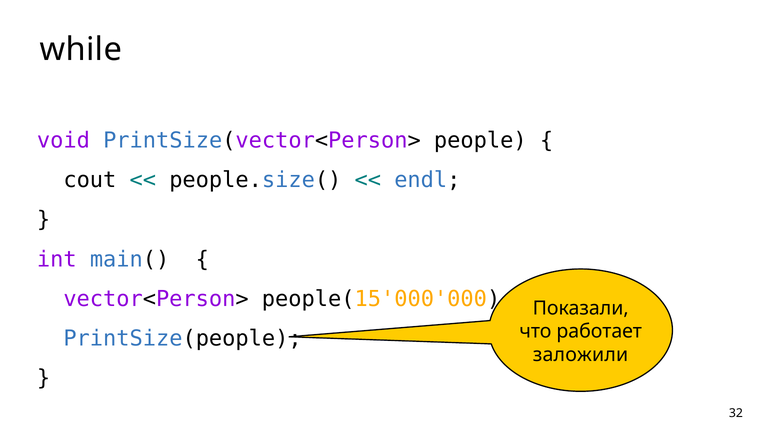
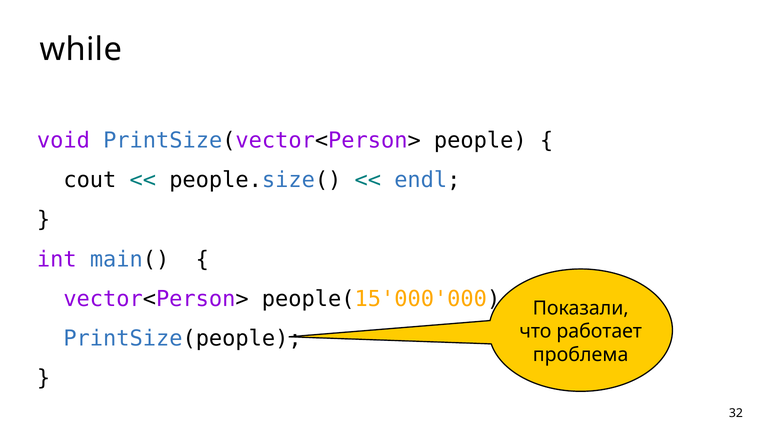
заложили: заложили -> проблема (581, 355)
